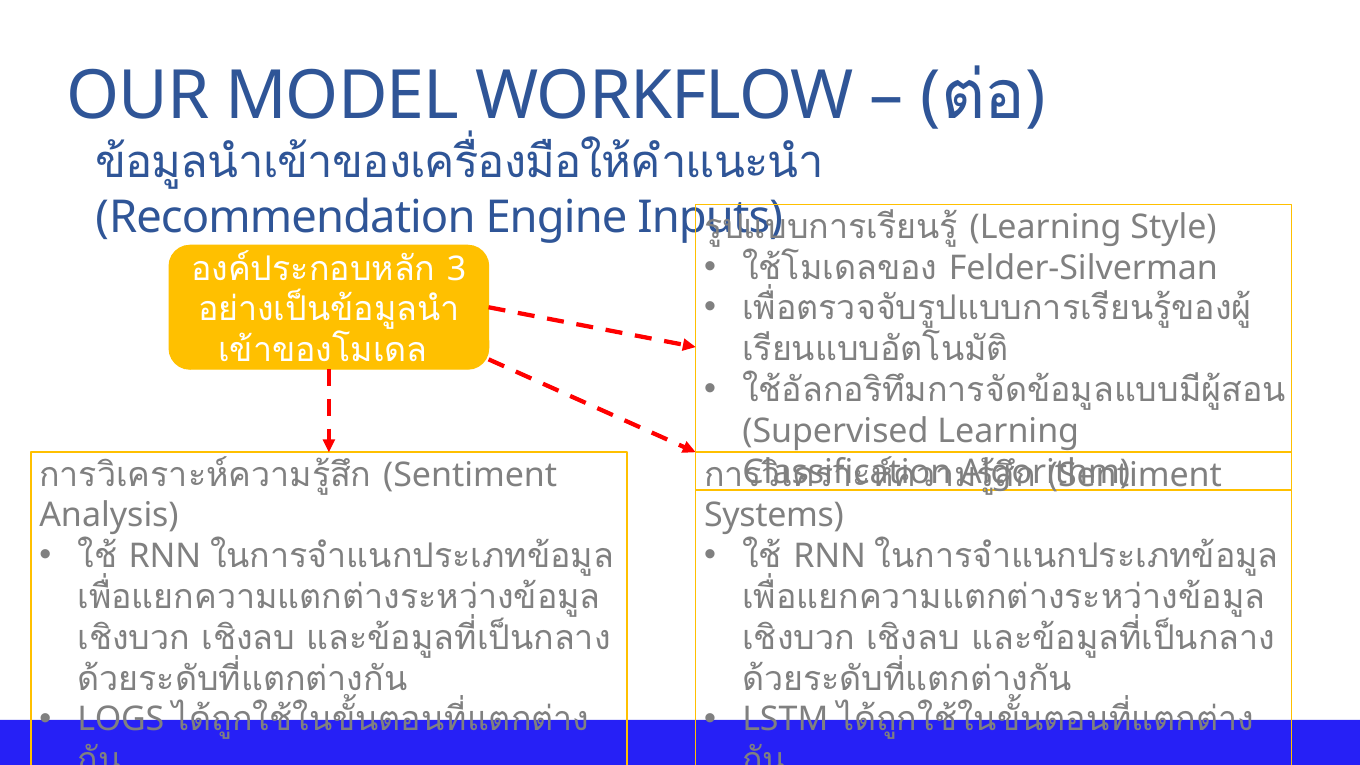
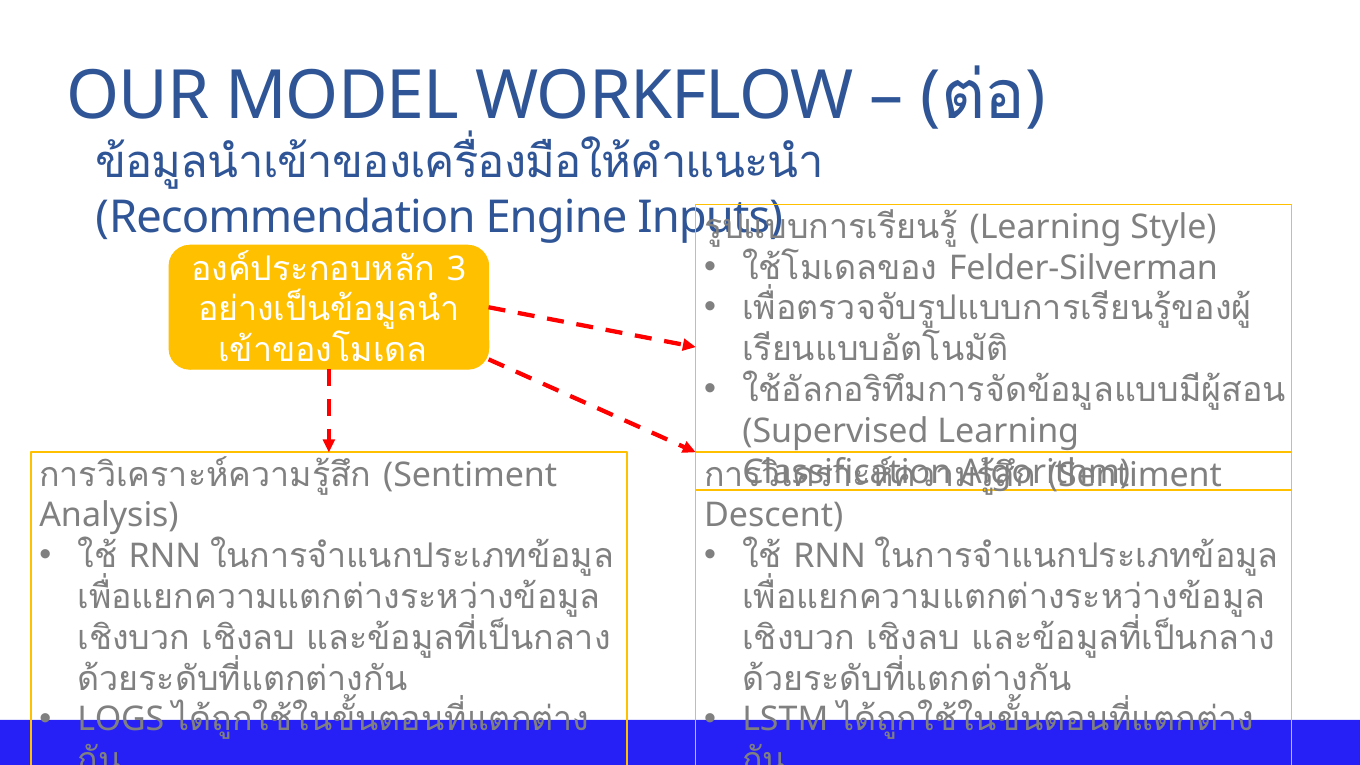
Systems: Systems -> Descent (774, 516)
